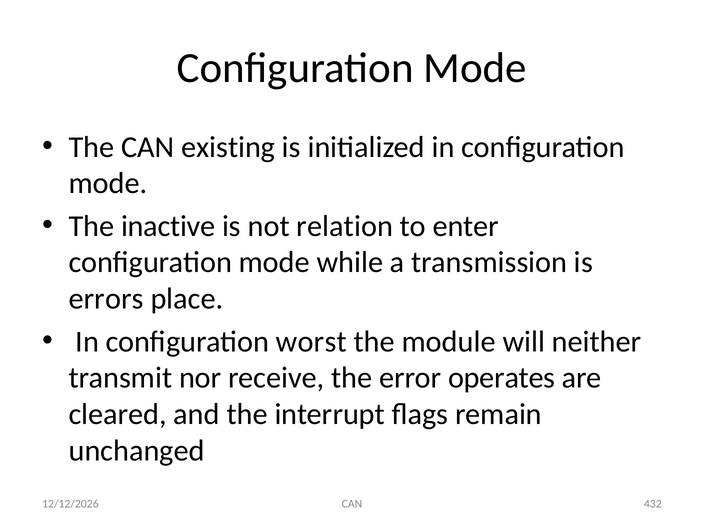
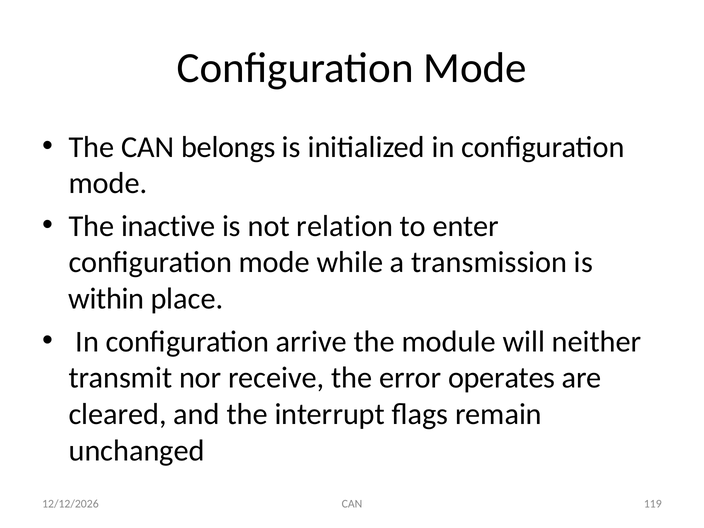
existing: existing -> belongs (228, 147)
errors: errors -> within (106, 299)
worst: worst -> arrive (311, 342)
432: 432 -> 119 (653, 504)
